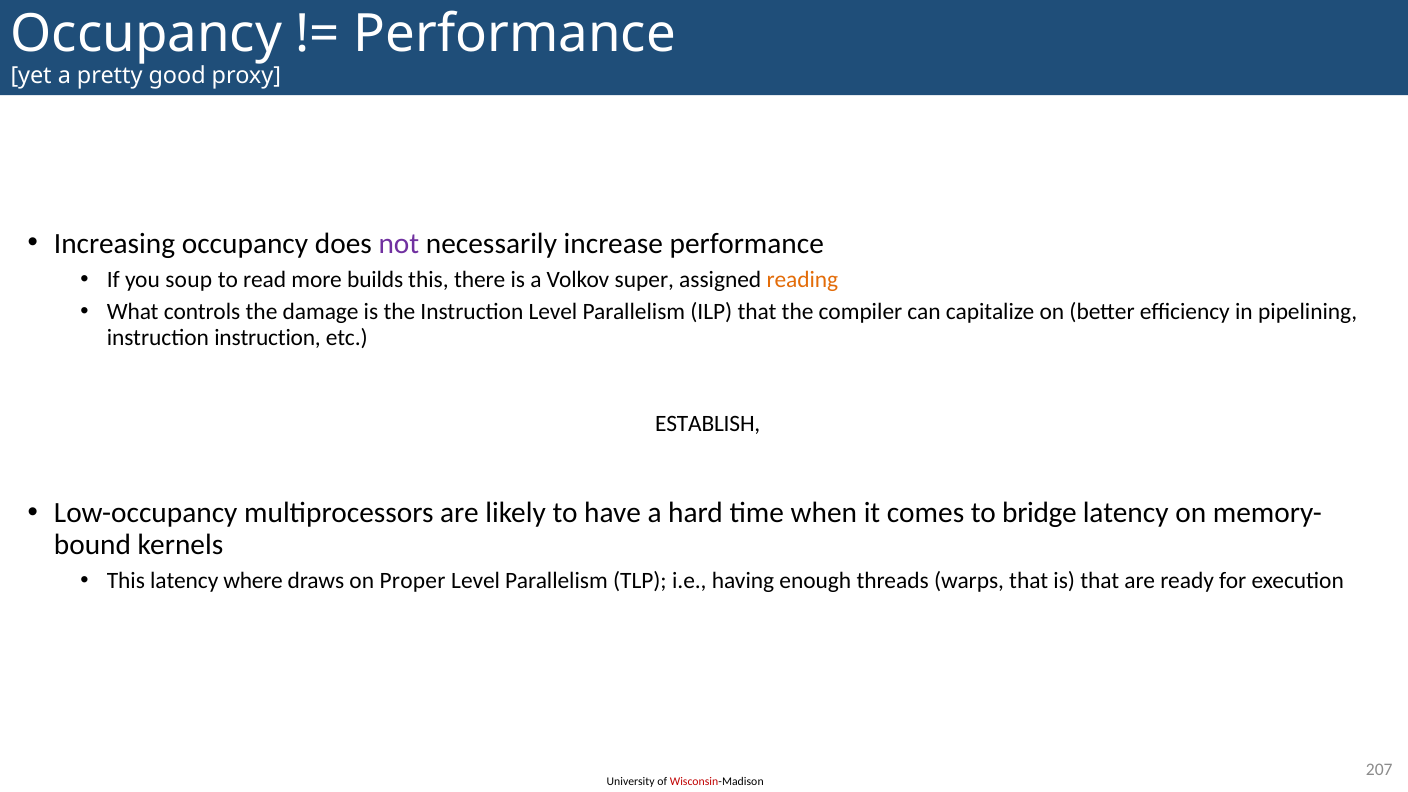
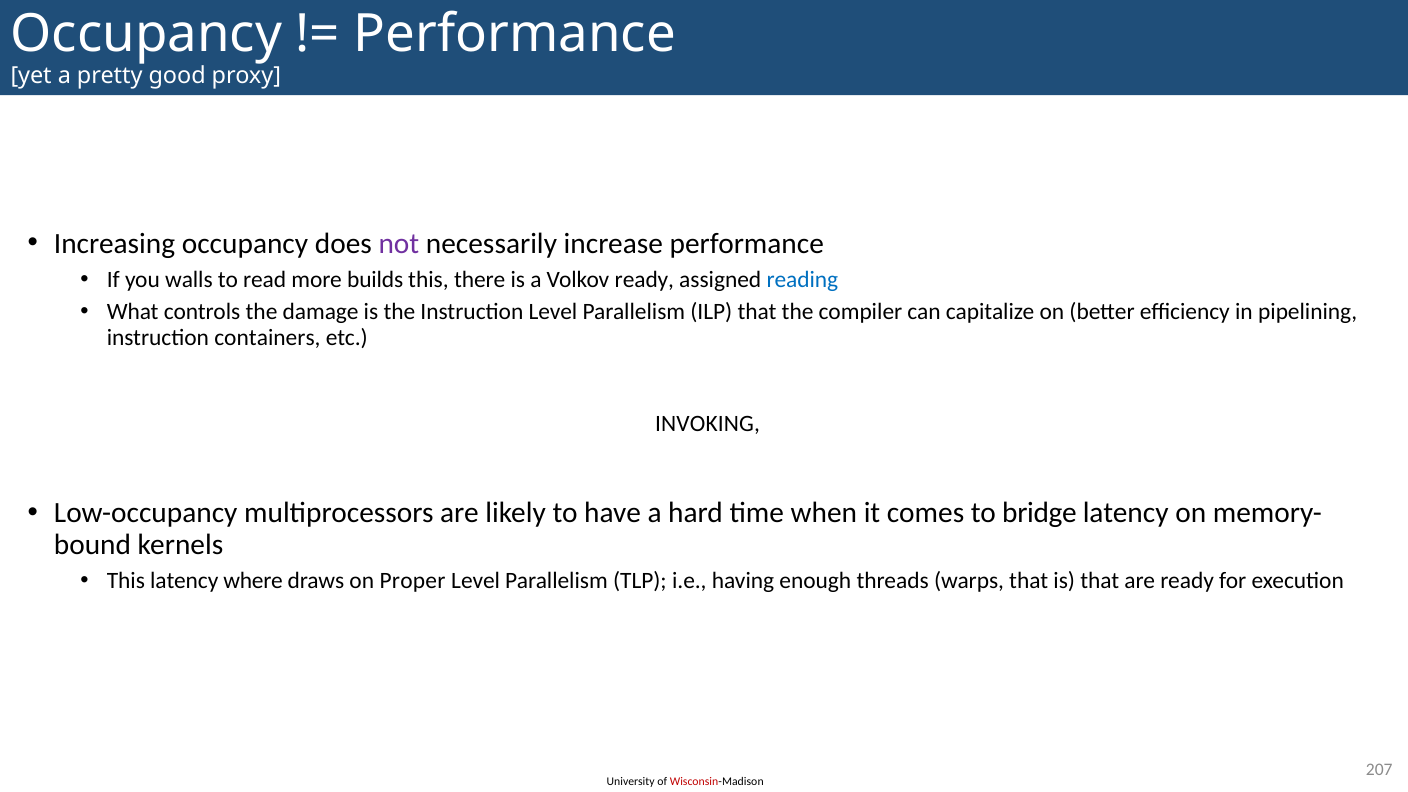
soup: soup -> walls (189, 279)
Volkov super: super -> ready (644, 279)
reading colour: orange -> blue (802, 279)
instruction instruction: instruction -> containers (267, 337)
ESTABLISH: ESTABLISH -> INVOKING (707, 424)
